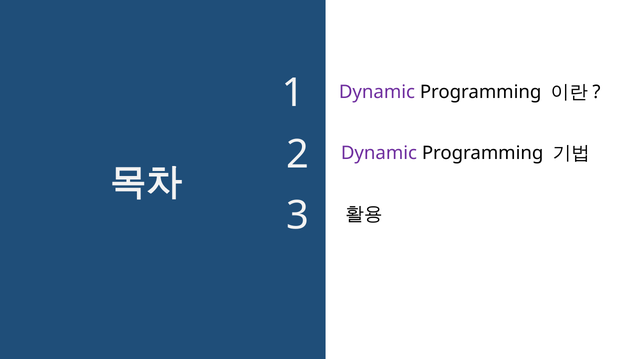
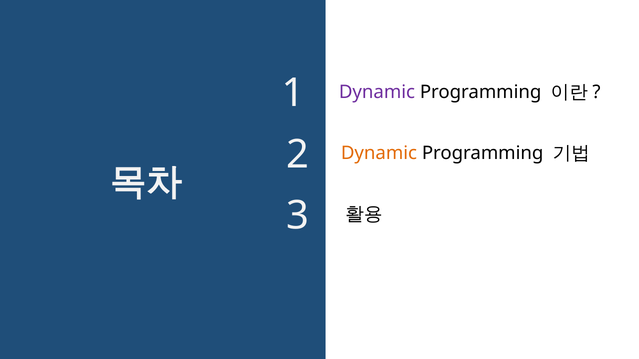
Dynamic colour: purple -> orange (379, 153)
